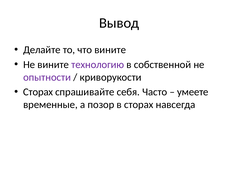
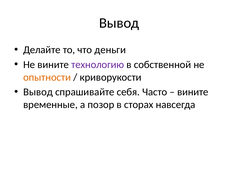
что вините: вините -> деньги (110, 50)
опытности colour: purple -> orange (47, 77)
Сторах: Сторах -> Вывод (38, 92)
умеете: умеете -> вините (193, 92)
